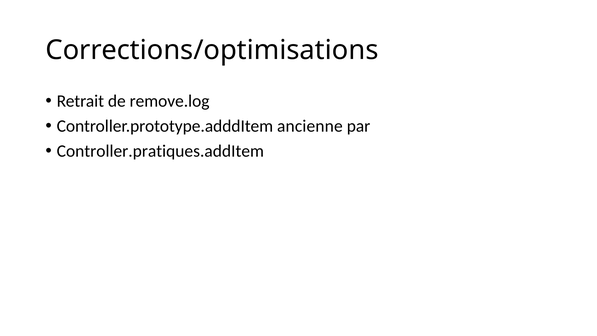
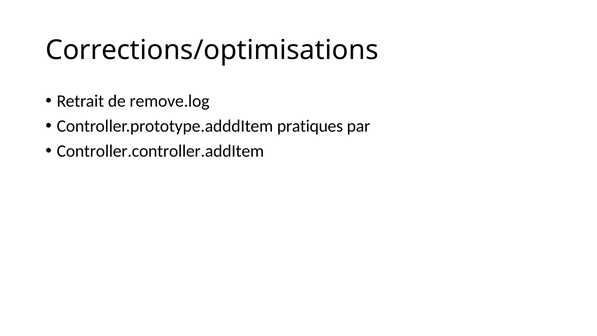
ancienne: ancienne -> pratiques (310, 126)
Controller.pratiques.addItem: Controller.pratiques.addItem -> Controller.controller.addItem (160, 151)
